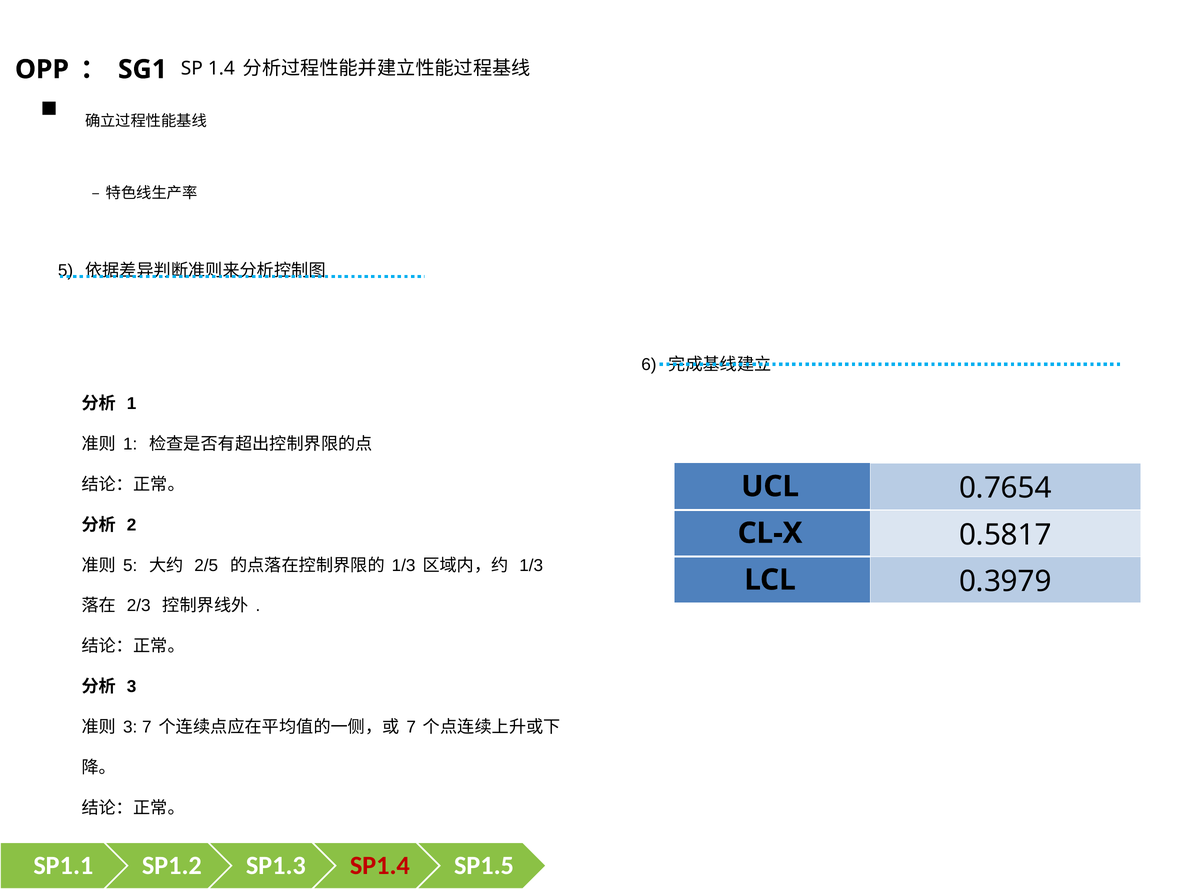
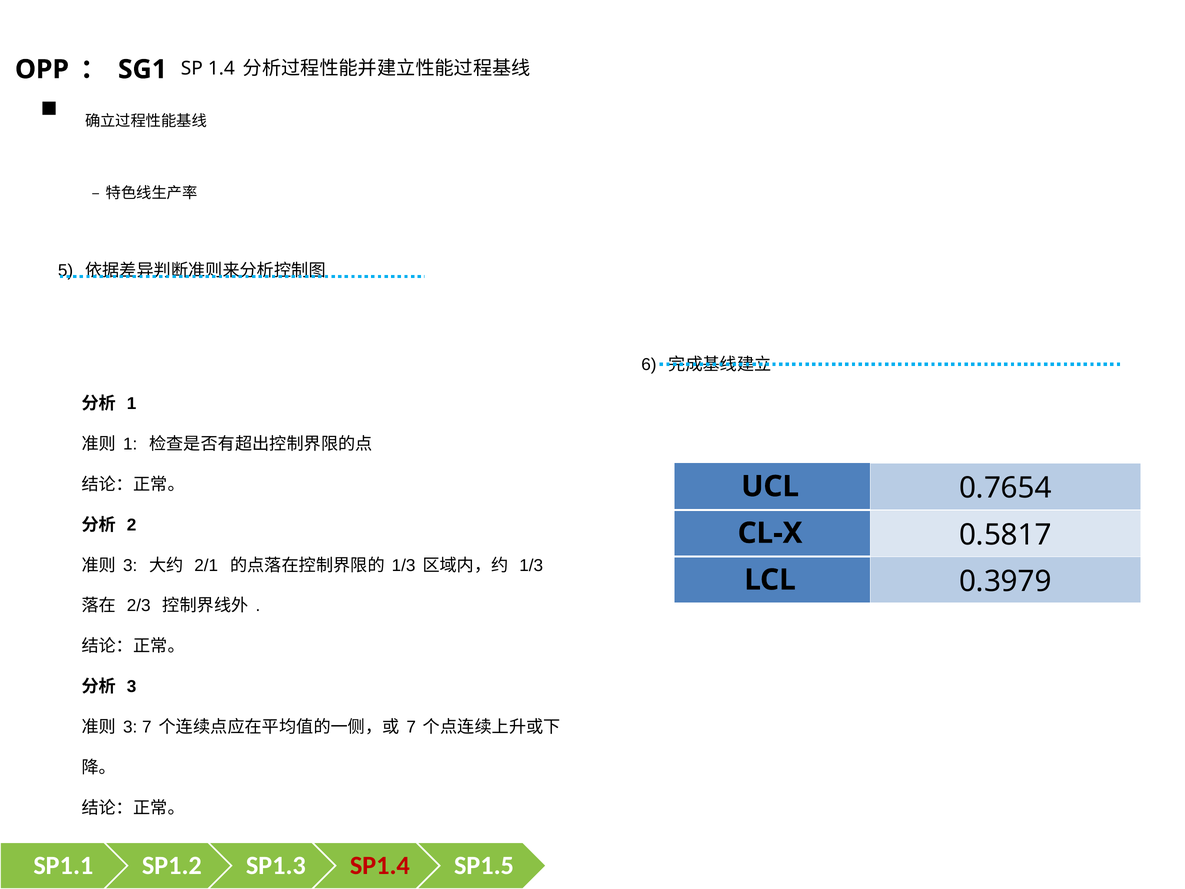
5: 5 -> 3 (130, 565)
2/5: 2/5 -> 2/1 (206, 565)
